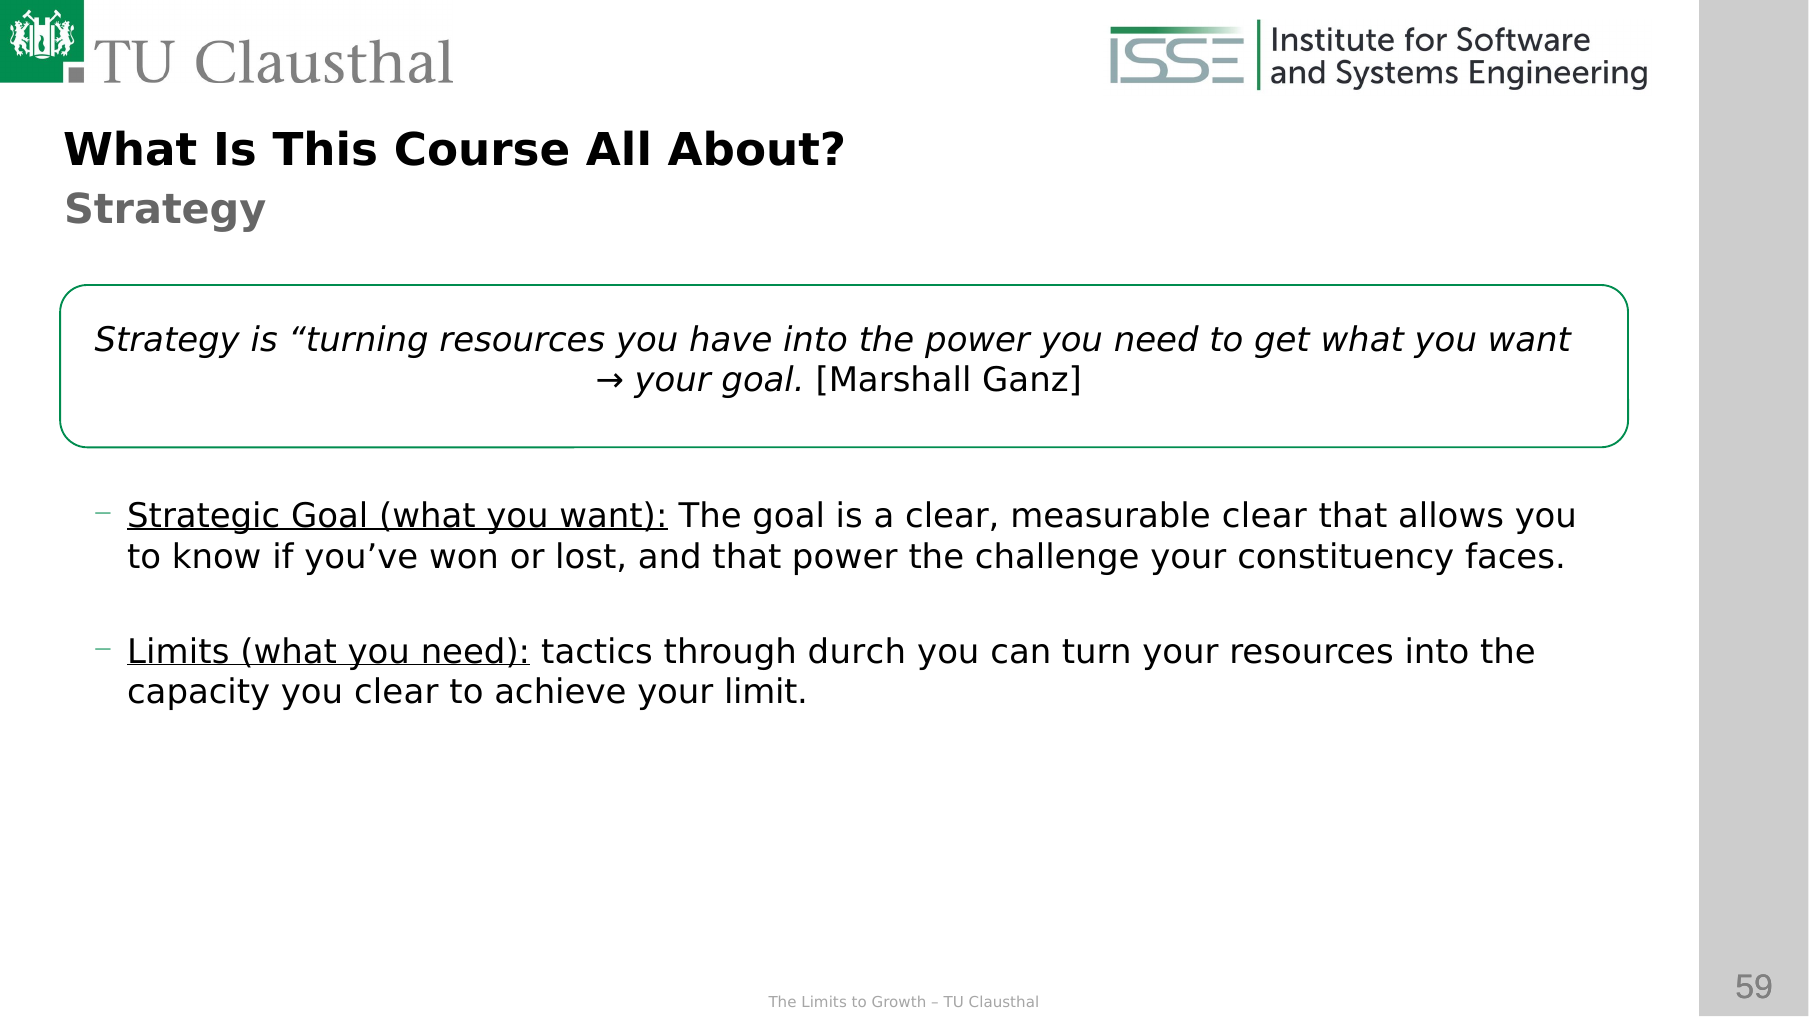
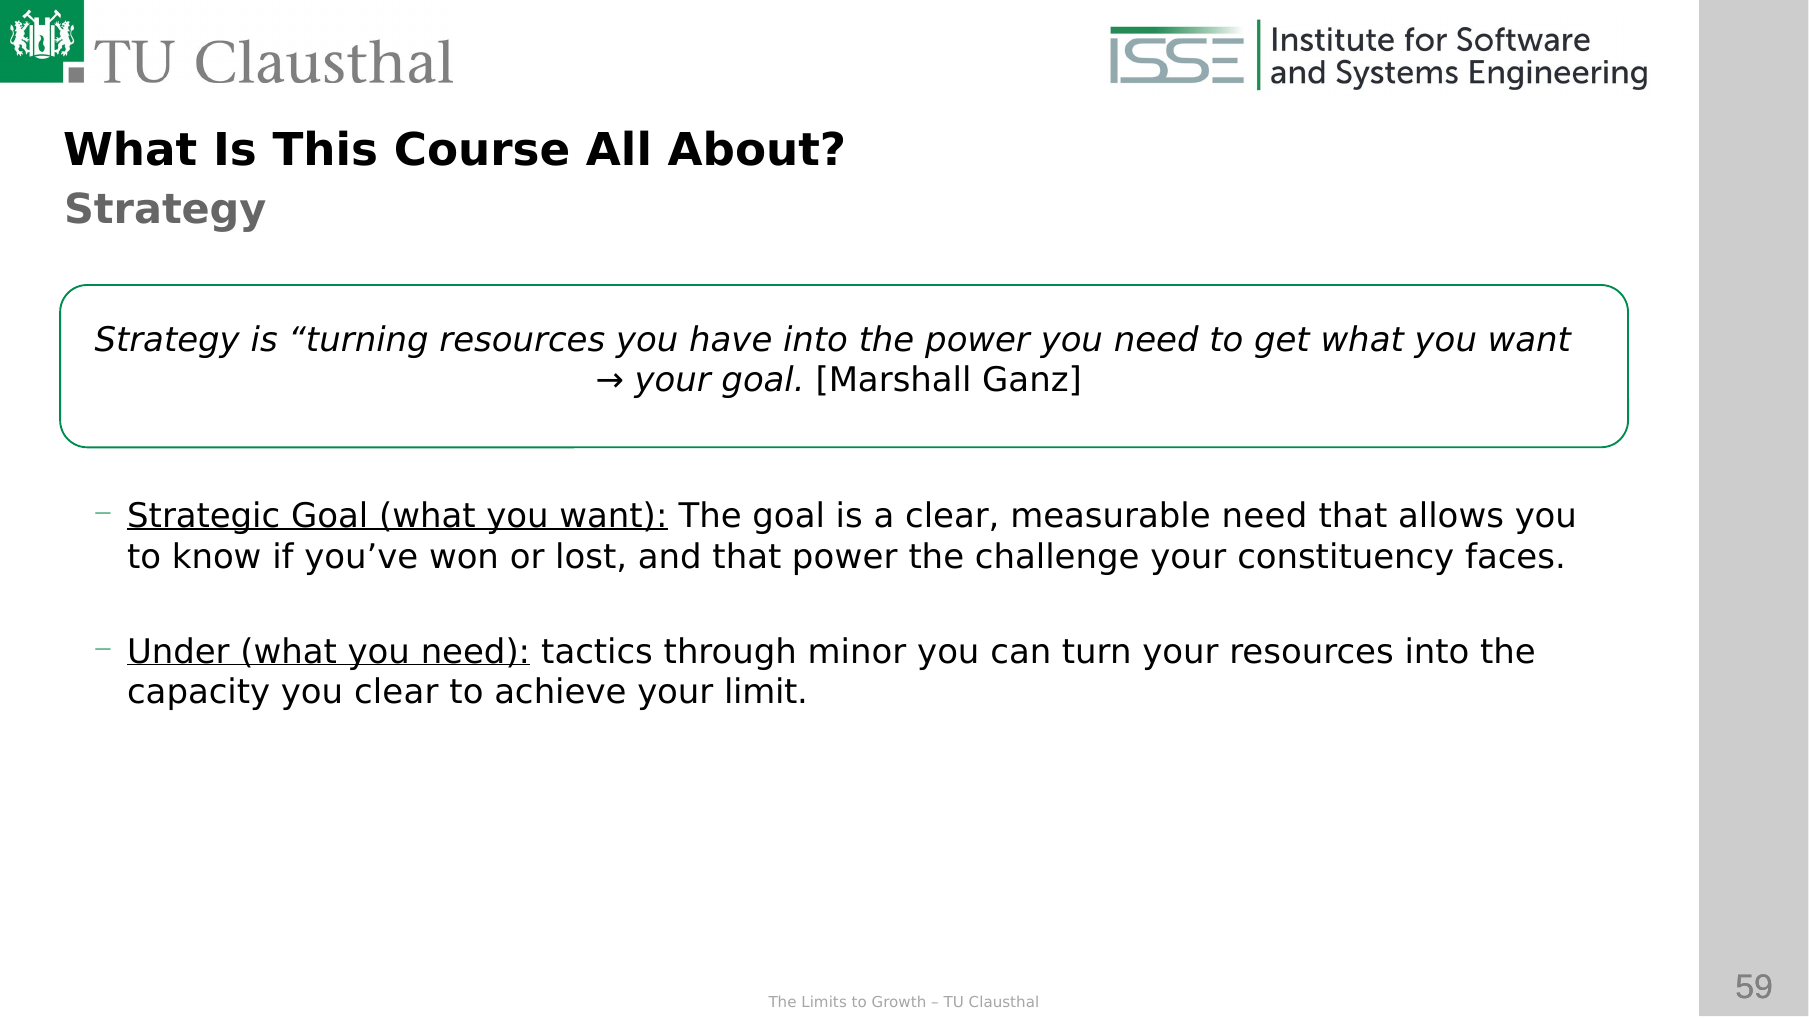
measurable clear: clear -> need (1264, 516)
Limits: Limits -> Under (178, 652)
durch: durch -> minor (857, 652)
